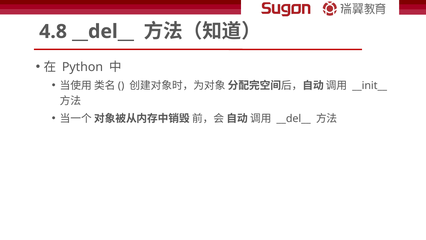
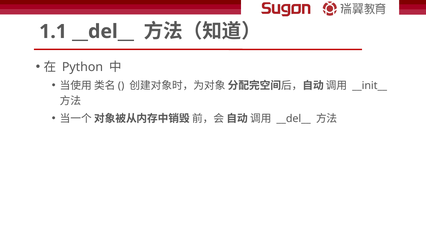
4.8: 4.8 -> 1.1 (53, 31)
